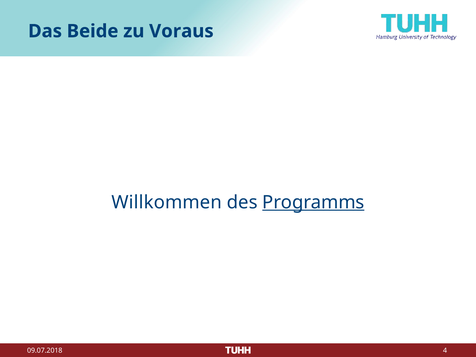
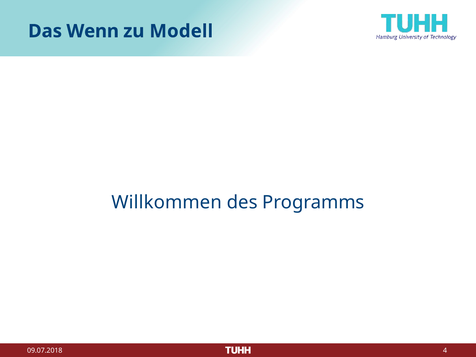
Beide: Beide -> Wenn (93, 31)
Voraus: Voraus -> Modell (181, 31)
Programms underline: present -> none (313, 202)
